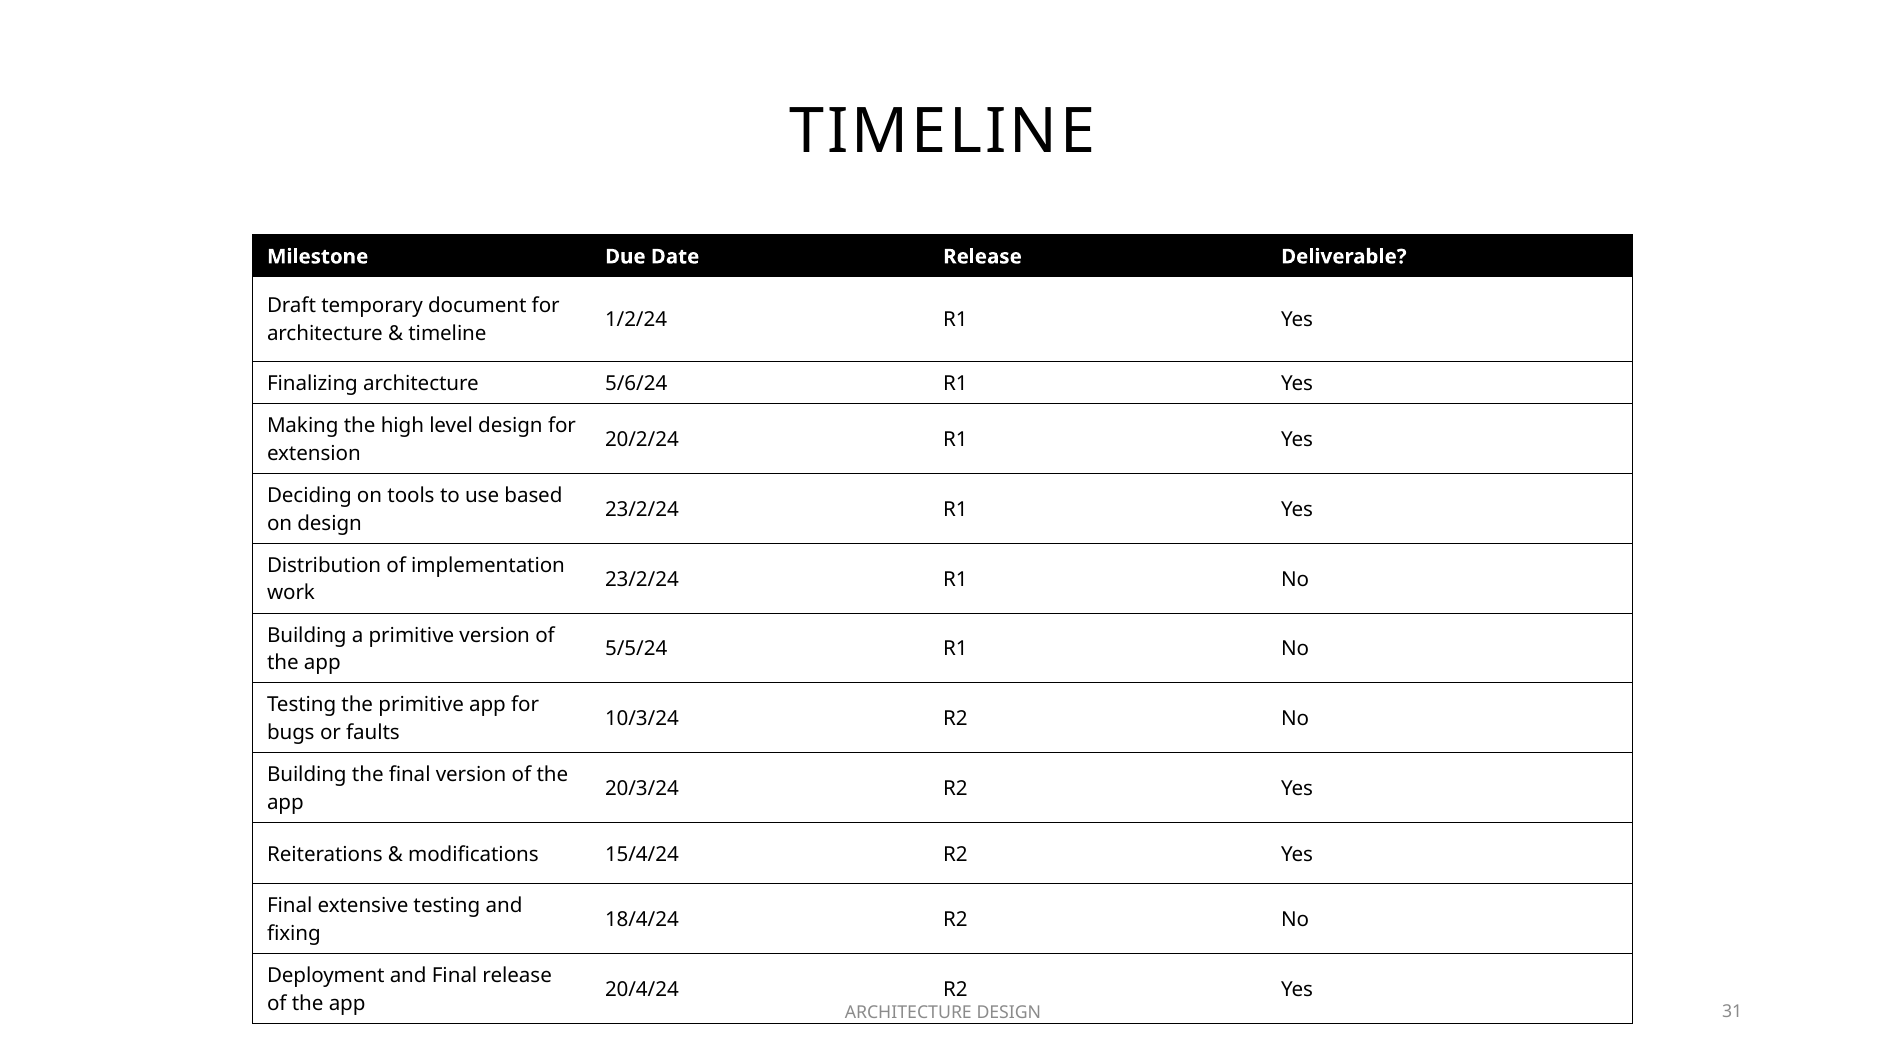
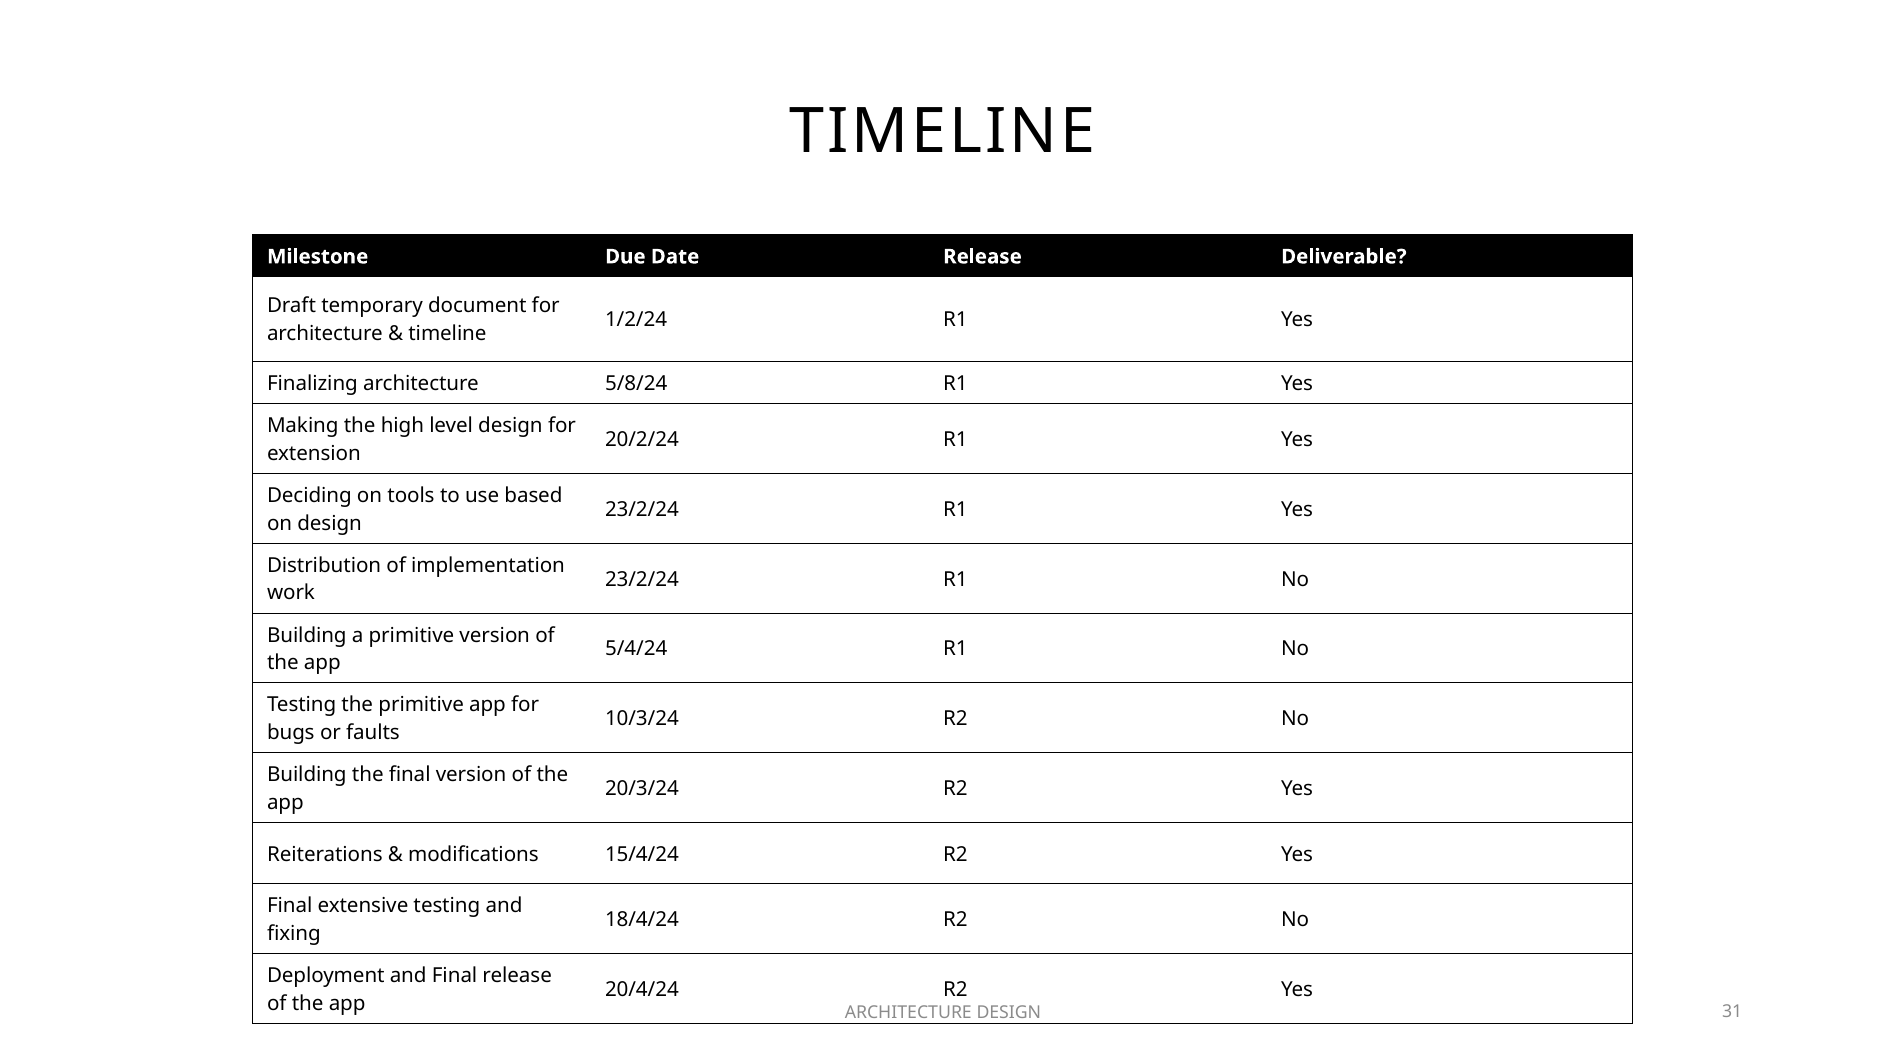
5/6/24: 5/6/24 -> 5/8/24 (636, 383)
5/5/24: 5/5/24 -> 5/4/24 (636, 649)
